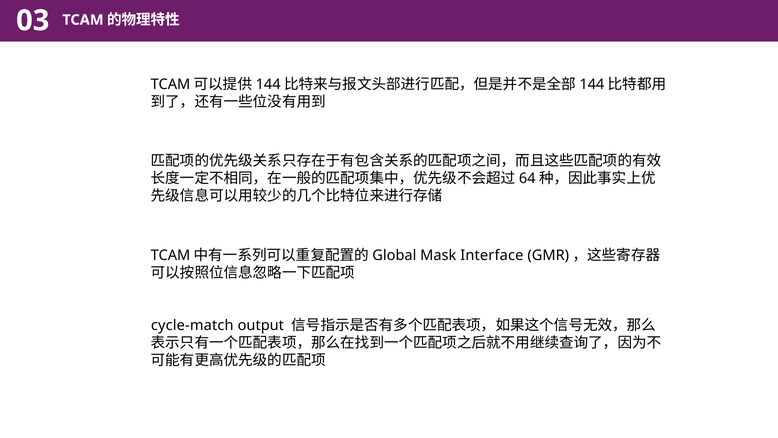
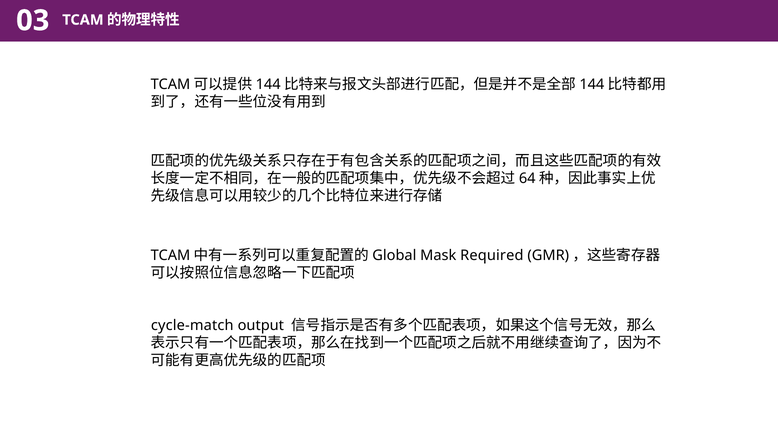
Interface: Interface -> Required (492, 255)
